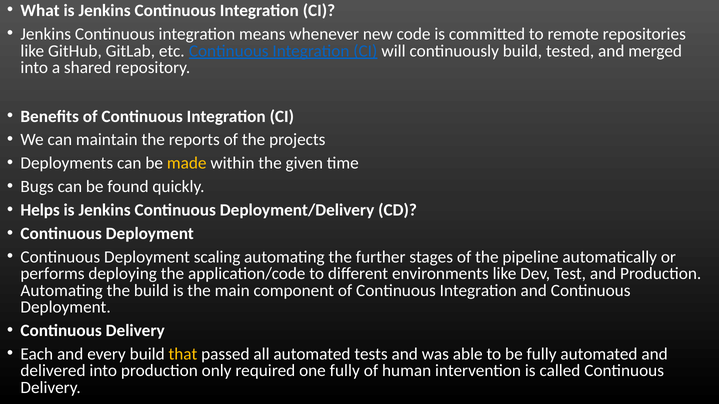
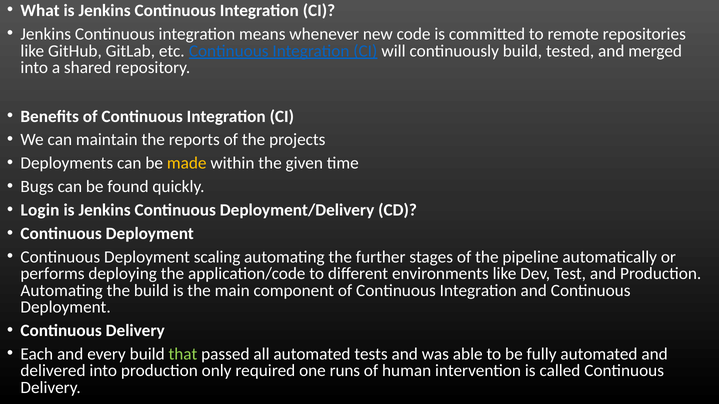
Helps: Helps -> Login (40, 210)
that colour: yellow -> light green (183, 354)
one fully: fully -> runs (345, 371)
